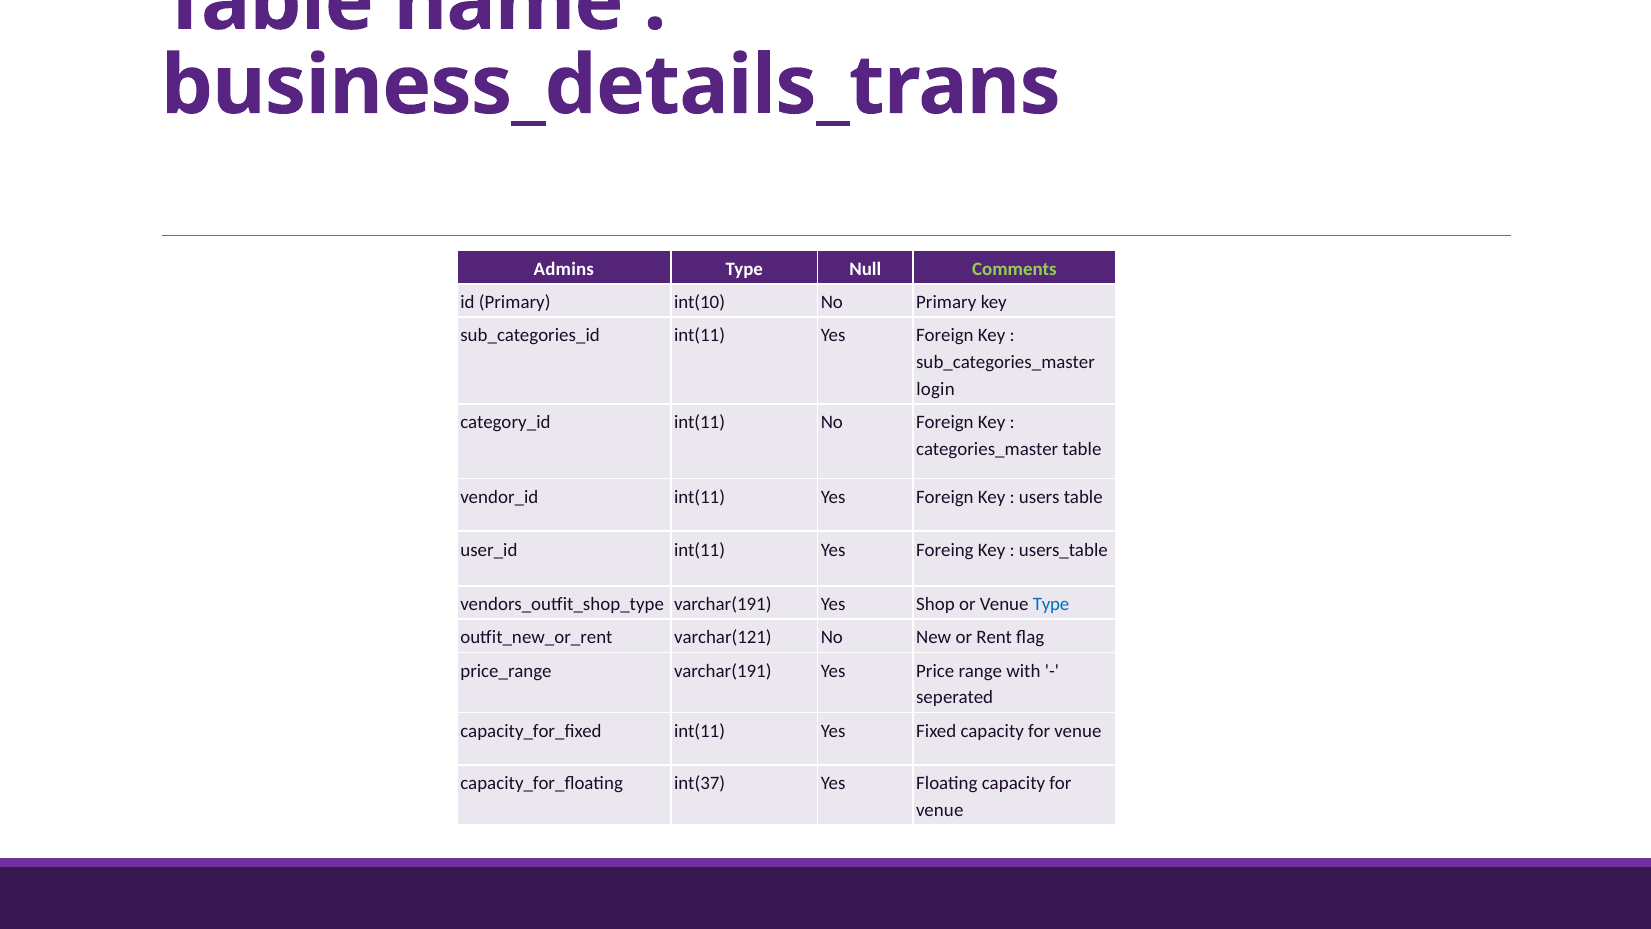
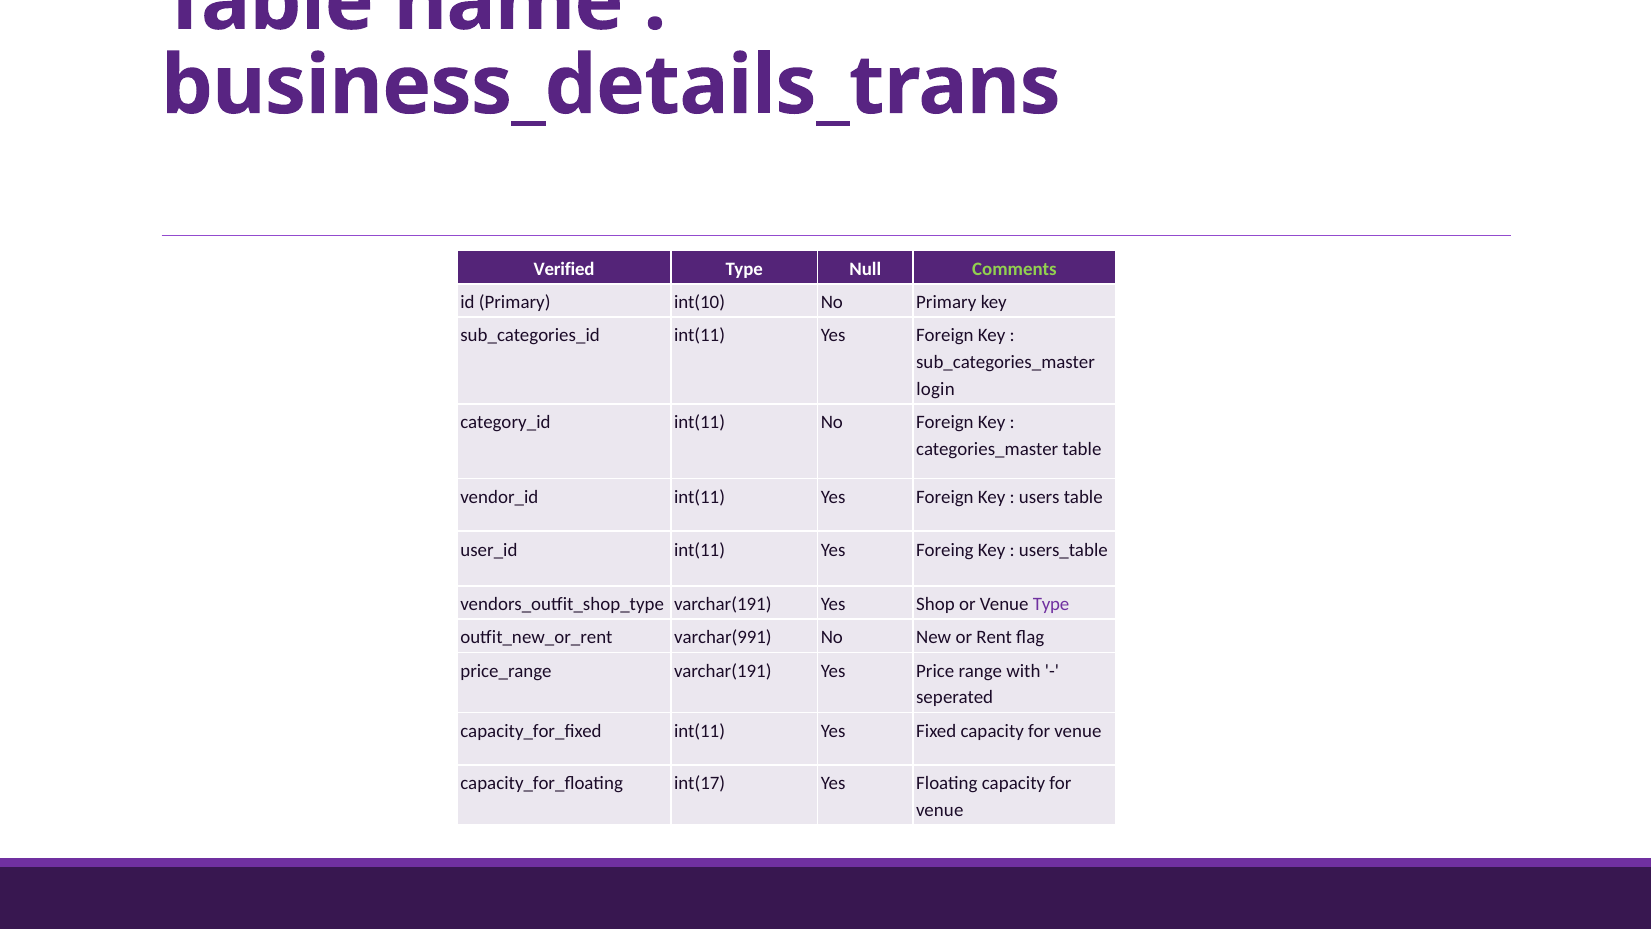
Admins: Admins -> Verified (564, 269)
Type colour: blue -> purple (1051, 604)
varchar(121: varchar(121 -> varchar(991 (723, 637)
int(37: int(37 -> int(17 (700, 783)
